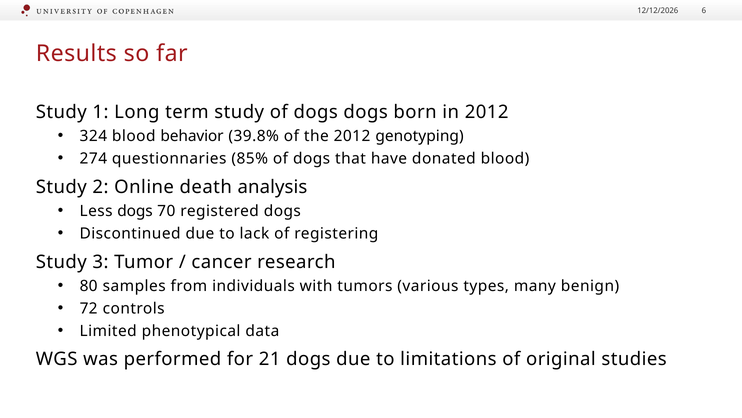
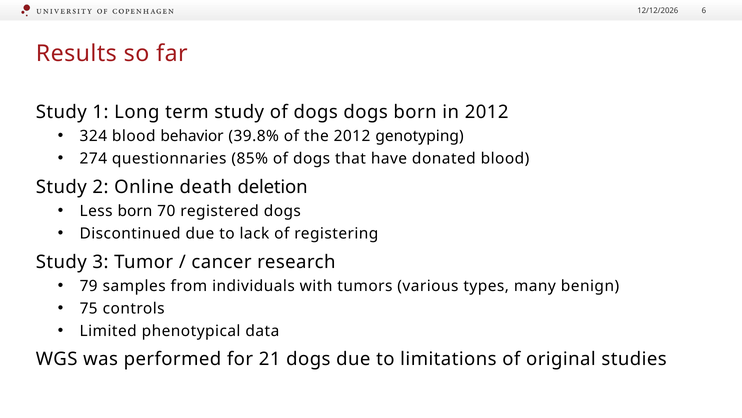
analysis: analysis -> deletion (273, 187)
Less dogs: dogs -> born (135, 211)
80: 80 -> 79 (89, 286)
72: 72 -> 75 (89, 308)
